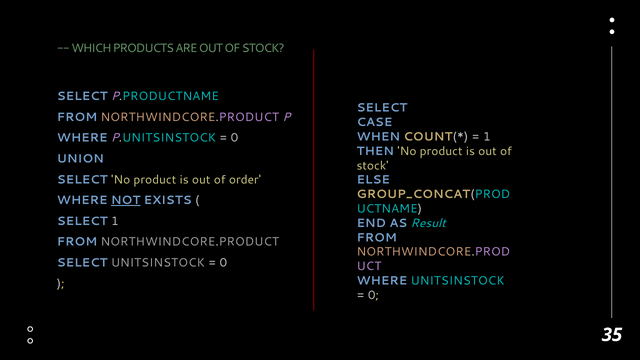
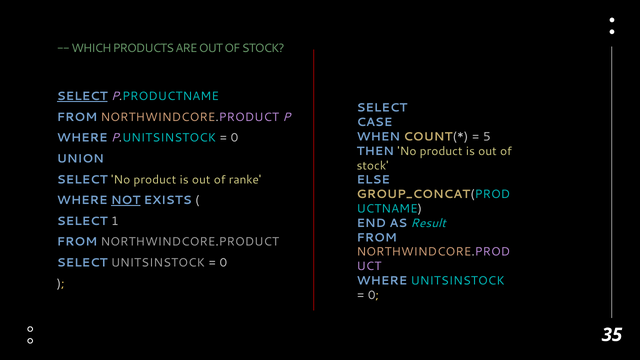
SELECT underline: none -> present (82, 96)
1: 1 -> 5 (487, 137)
order: order -> ranke (245, 180)
